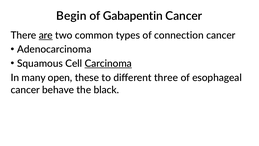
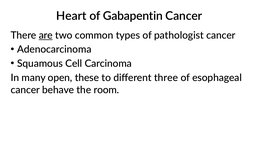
Begin: Begin -> Heart (71, 16)
connection: connection -> pathologist (179, 35)
Carcinoma underline: present -> none (108, 63)
black: black -> room (106, 90)
